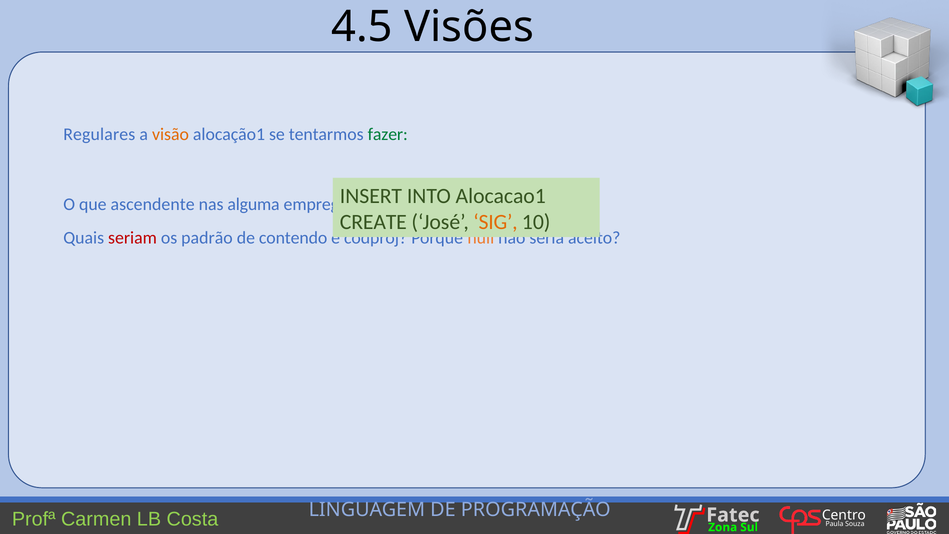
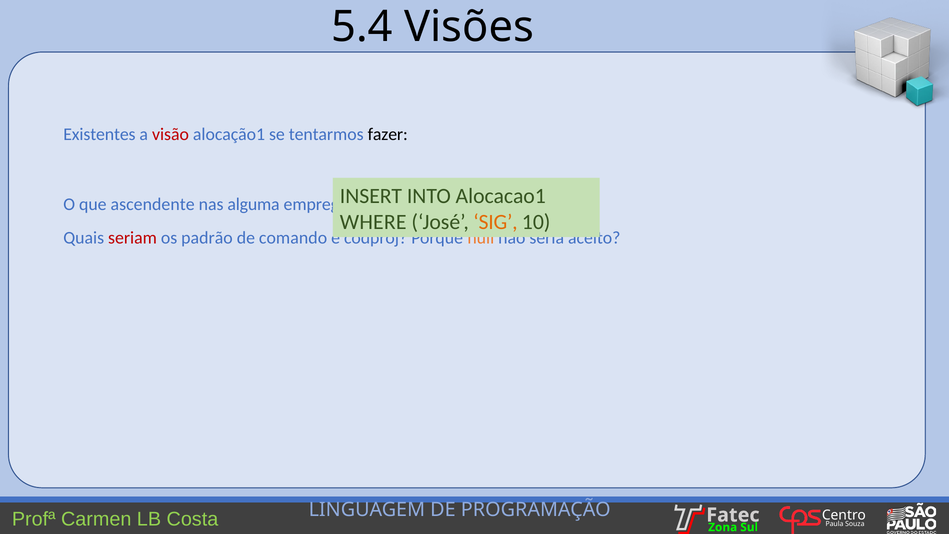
4.5: 4.5 -> 5.4 (362, 27)
Regulares: Regulares -> Existentes (99, 135)
visão colour: orange -> red (170, 135)
fazer colour: green -> black (388, 135)
CREATE: CREATE -> WHERE (373, 222)
contendo: contendo -> comando (293, 238)
